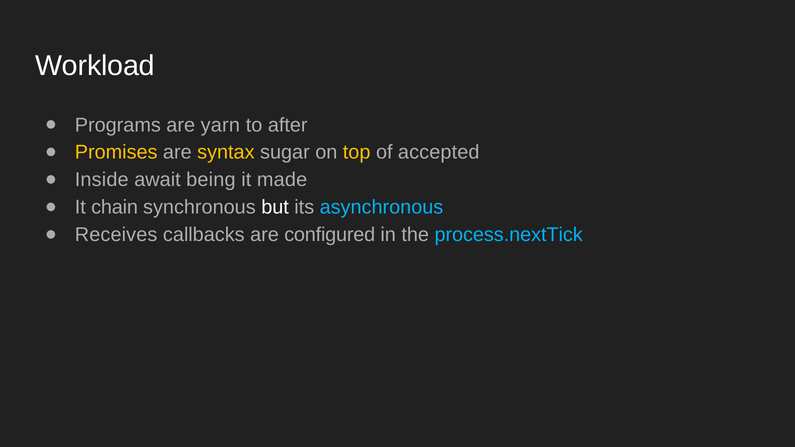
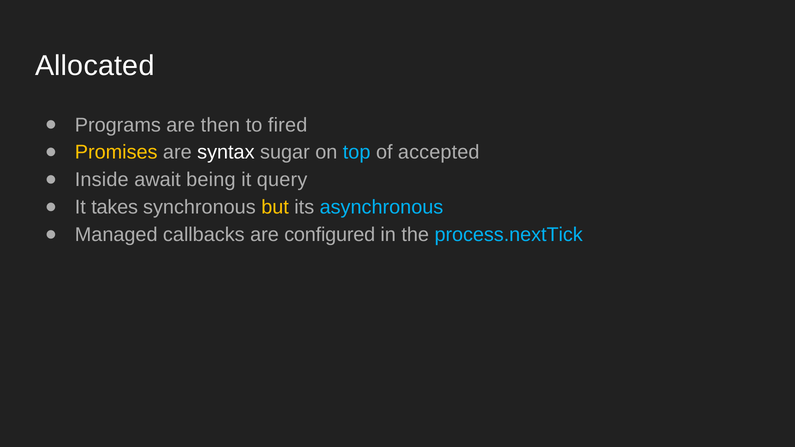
Workload: Workload -> Allocated (95, 66)
yarn: yarn -> then (220, 125)
after: after -> fired (288, 125)
syntax colour: yellow -> white (226, 152)
top colour: yellow -> light blue (357, 152)
made: made -> query (282, 180)
chain: chain -> takes (115, 207)
but colour: white -> yellow (275, 207)
Receives: Receives -> Managed (116, 235)
